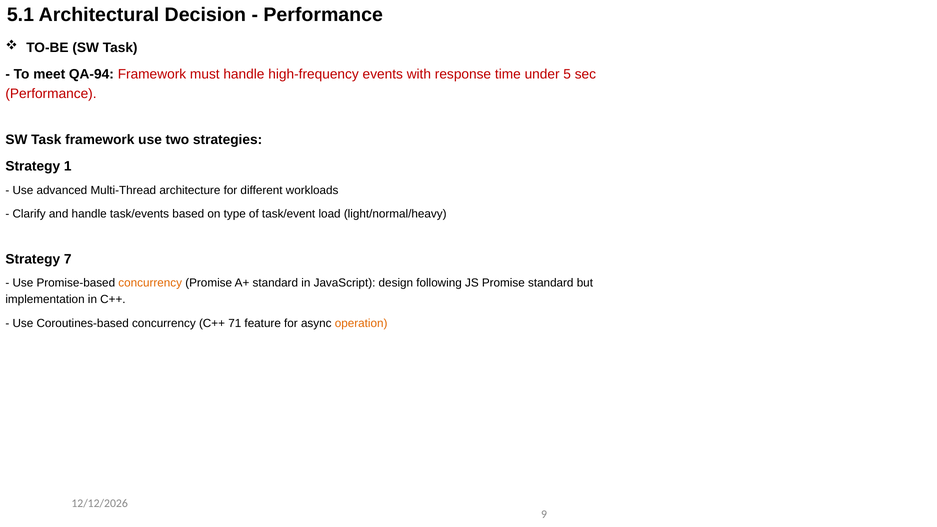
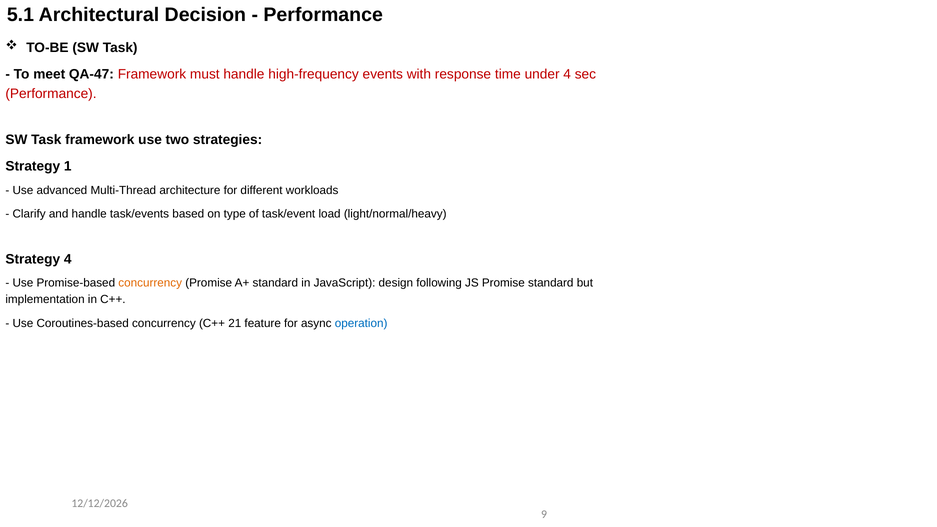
QA-94: QA-94 -> QA-47 (91, 74)
under 5: 5 -> 4 (567, 74)
Strategy 7: 7 -> 4 (68, 259)
71: 71 -> 21 (235, 323)
operation colour: orange -> blue (361, 323)
